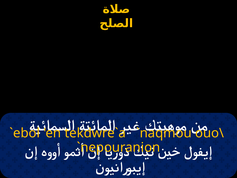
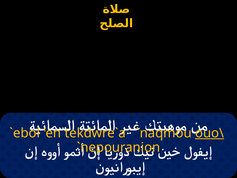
ouo\ underline: none -> present (210, 133)
